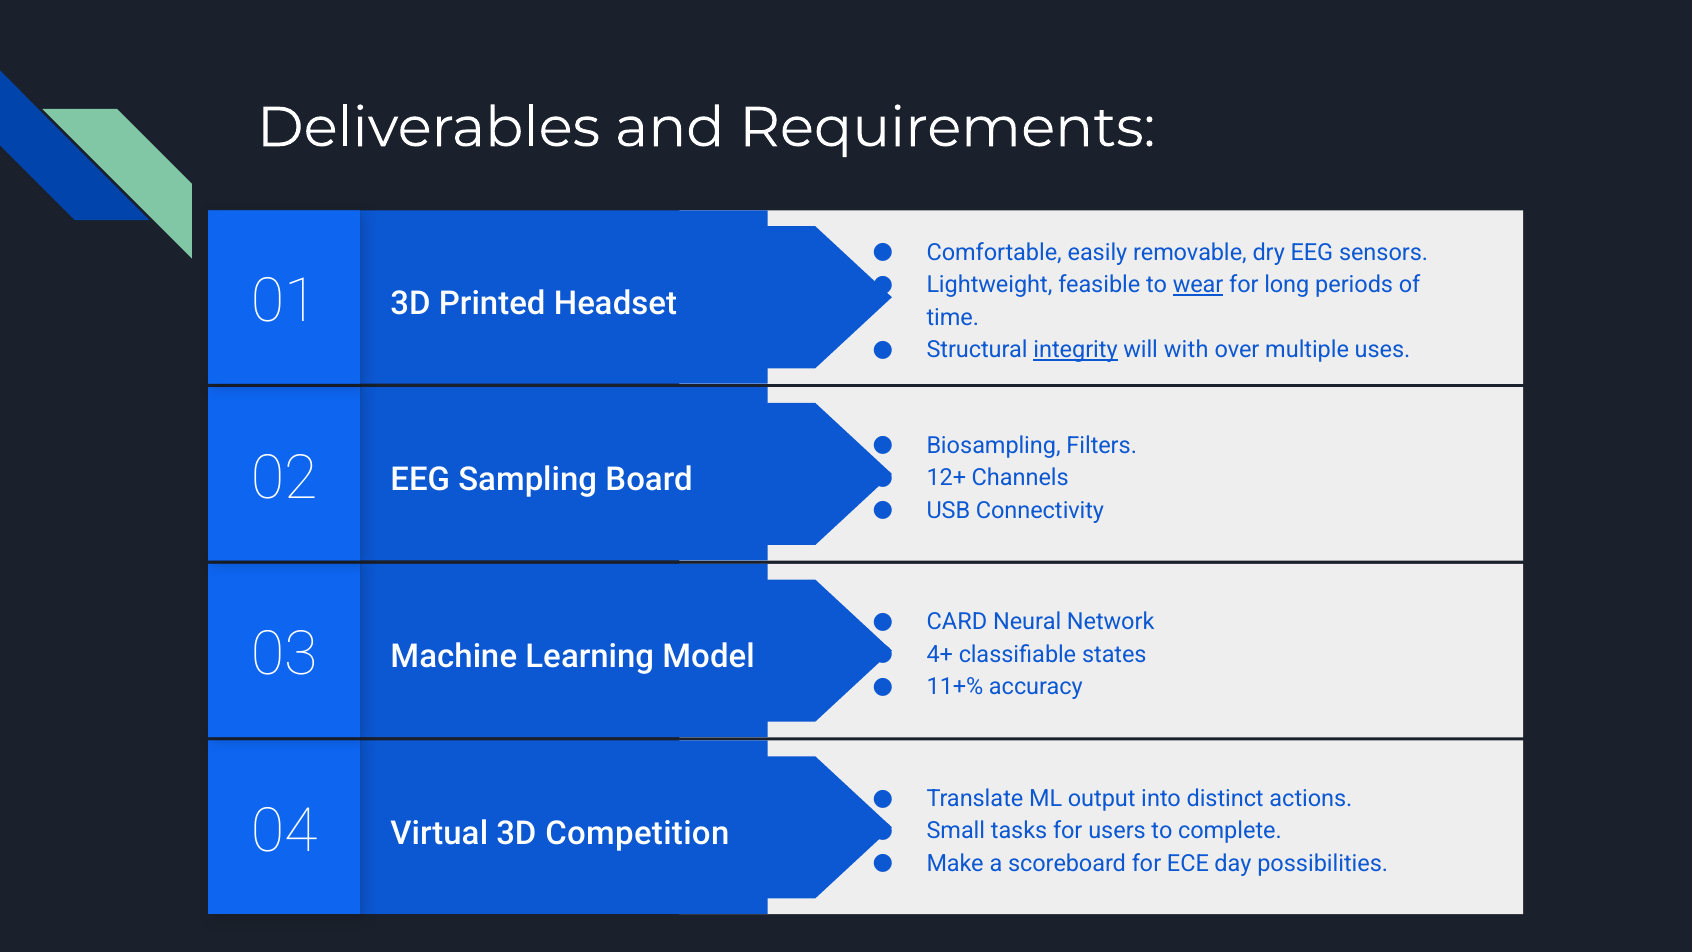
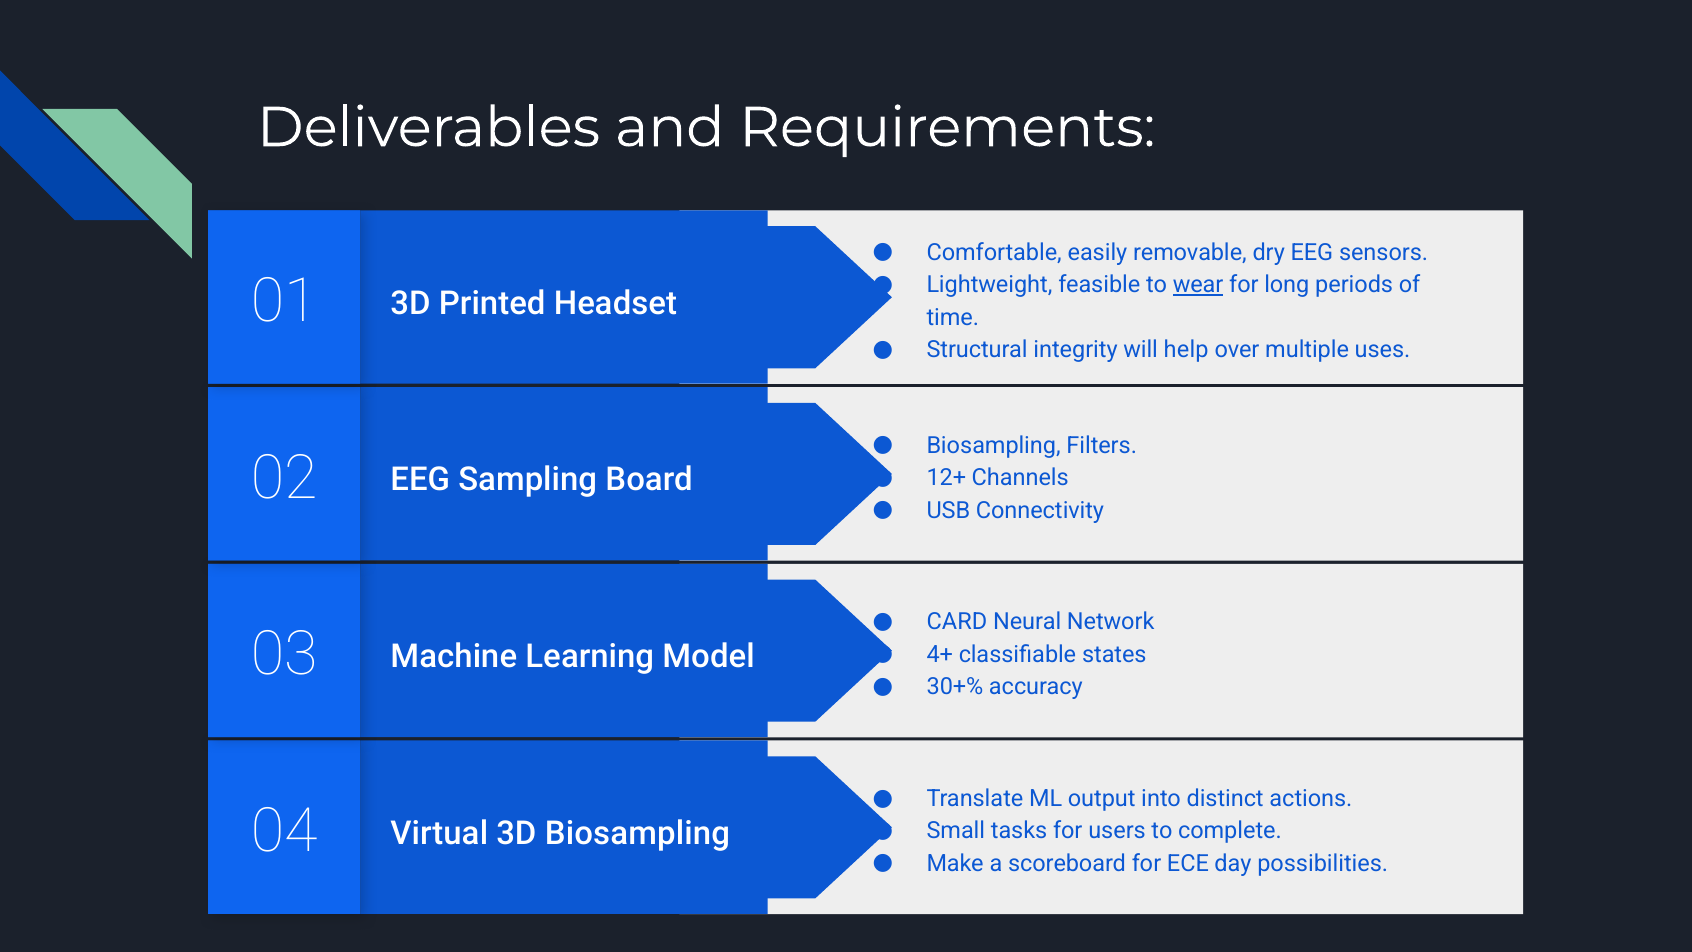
integrity underline: present -> none (1076, 350)
with: with -> help (1186, 350)
11+%: 11+% -> 30+% (955, 687)
3D Competition: Competition -> Biosampling (637, 833)
